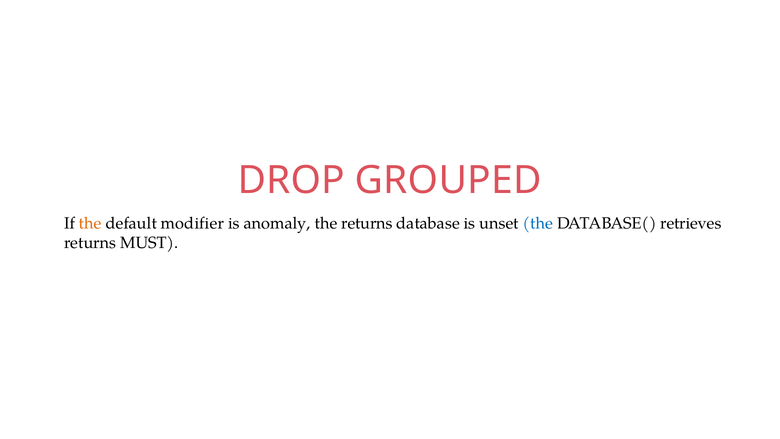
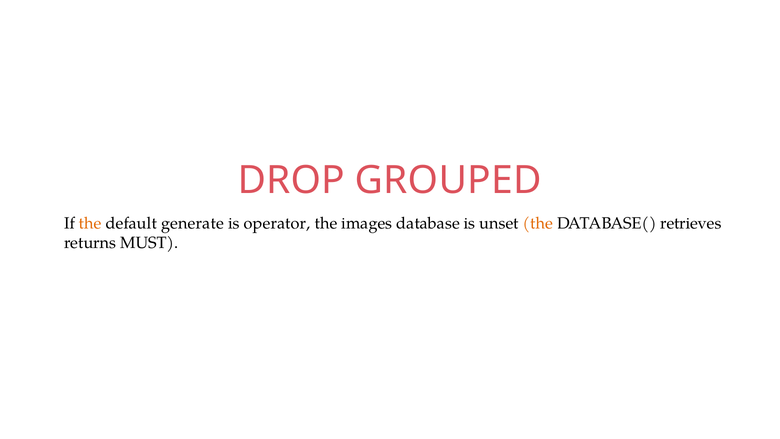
modifier: modifier -> generate (192, 223)
anomaly: anomaly -> operator (277, 223)
the returns: returns -> images (367, 223)
the colour: blue -> orange (538, 223)
